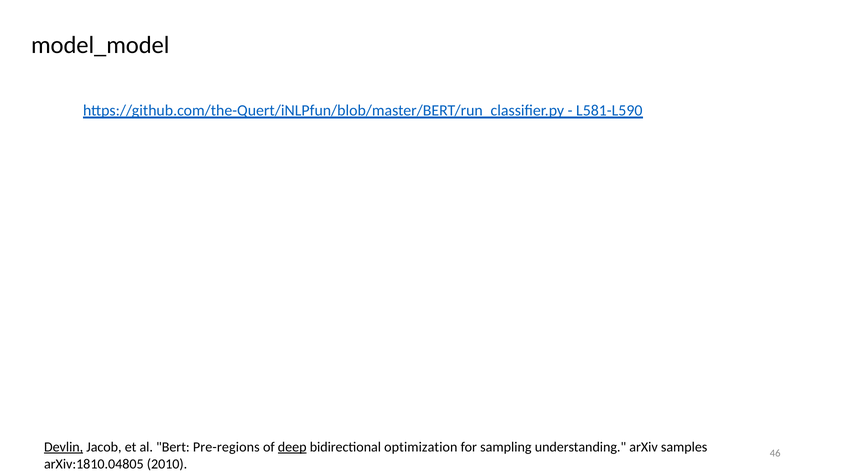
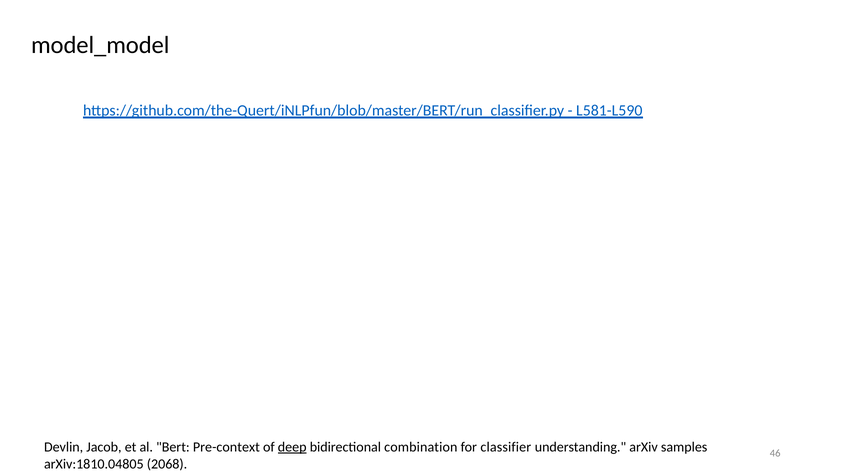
Devlin underline: present -> none (64, 447)
Pre-regions: Pre-regions -> Pre-context (226, 447)
optimization: optimization -> combination (421, 447)
sampling: sampling -> classifier (506, 447)
2010: 2010 -> 2068 (167, 464)
